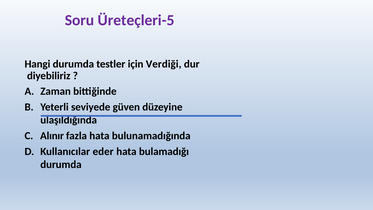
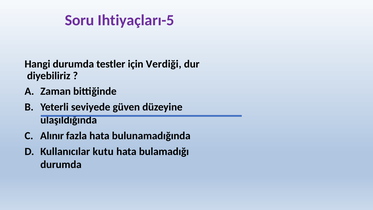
Üreteçleri-5: Üreteçleri-5 -> Ihtiyaçları-5 (136, 20)
eder: eder -> kutu (103, 151)
